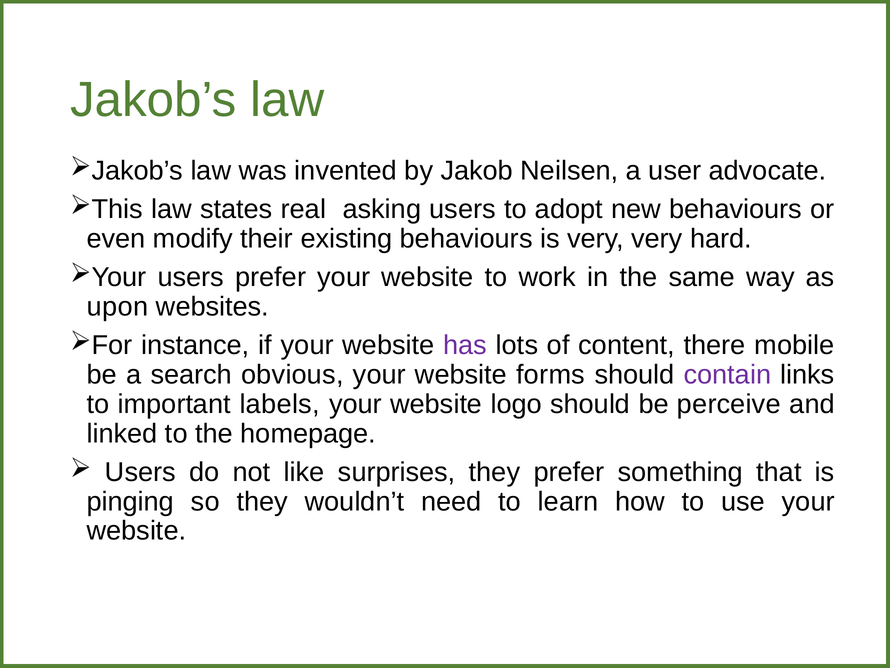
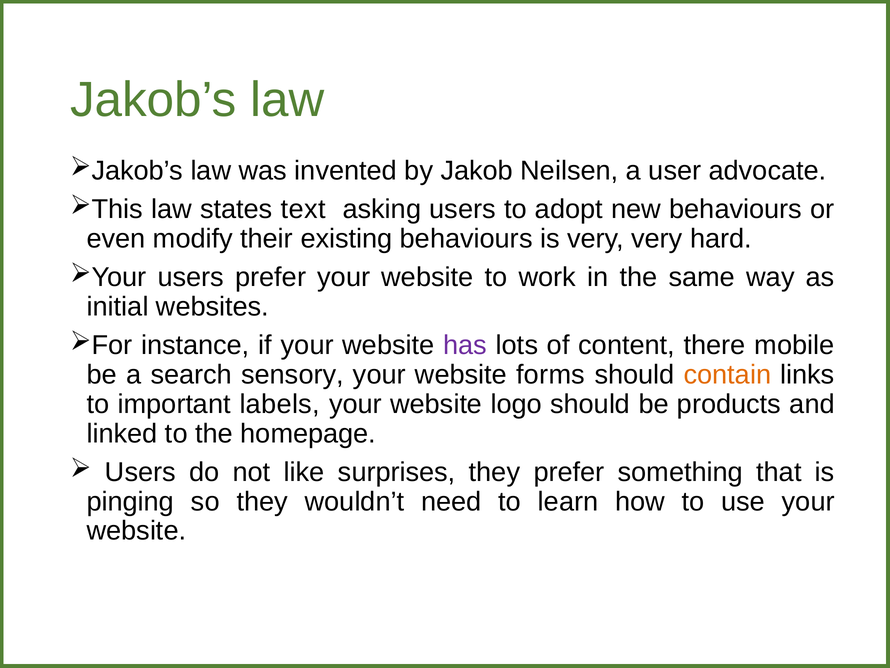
real: real -> text (303, 209)
upon: upon -> initial (118, 306)
obvious: obvious -> sensory (292, 374)
contain colour: purple -> orange (727, 374)
perceive: perceive -> products (729, 404)
